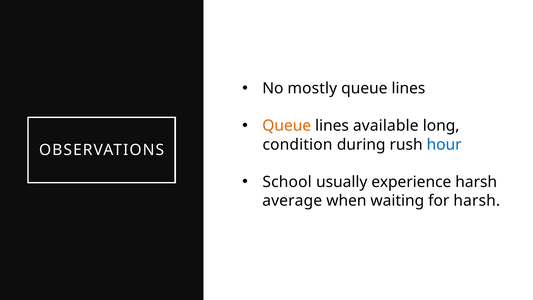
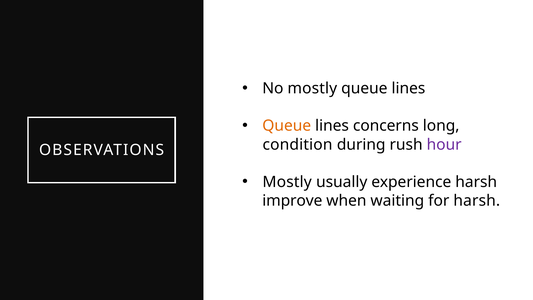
available: available -> concerns (386, 126)
hour colour: blue -> purple (444, 144)
School: School -> Mostly (287, 182)
average: average -> improve (292, 200)
